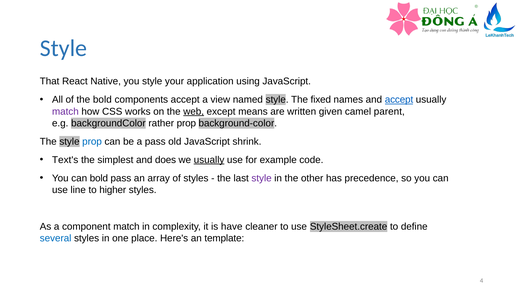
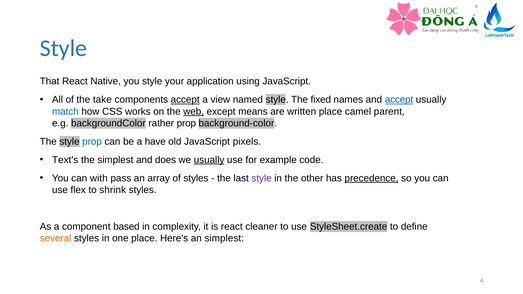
the bold: bold -> take (102, 100)
accept underline: none -> present (185, 100)
match colour: purple -> blue (65, 112)
written given: given -> place (331, 112)
a pass: pass -> have (155, 142)
shrink: shrink -> pixels (247, 142)
can bold: bold -> with (99, 178)
precedence underline: none -> present (372, 178)
line: line -> flex (78, 190)
higher: higher -> shrink (113, 190)
component match: match -> based (126, 227)
is have: have -> react (232, 227)
several colour: blue -> orange (56, 238)
an template: template -> simplest (224, 238)
